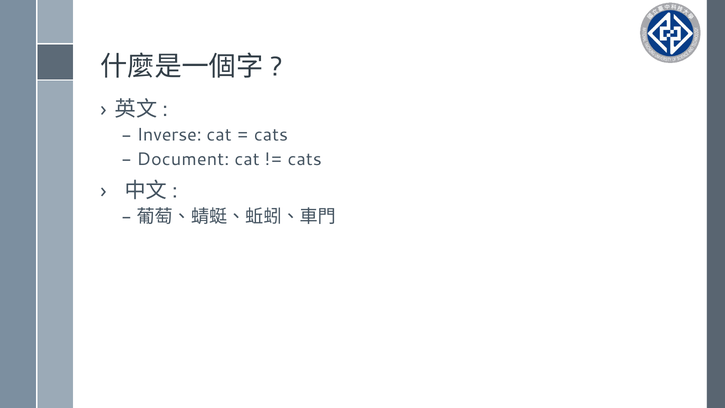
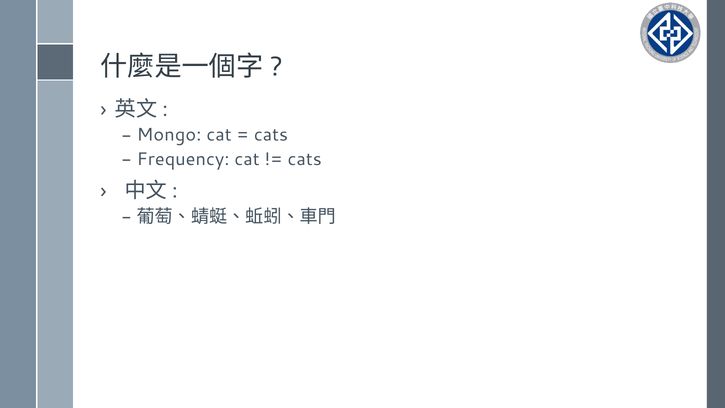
Inverse: Inverse -> Mongo (169, 135)
Document: Document -> Frequency (183, 159)
